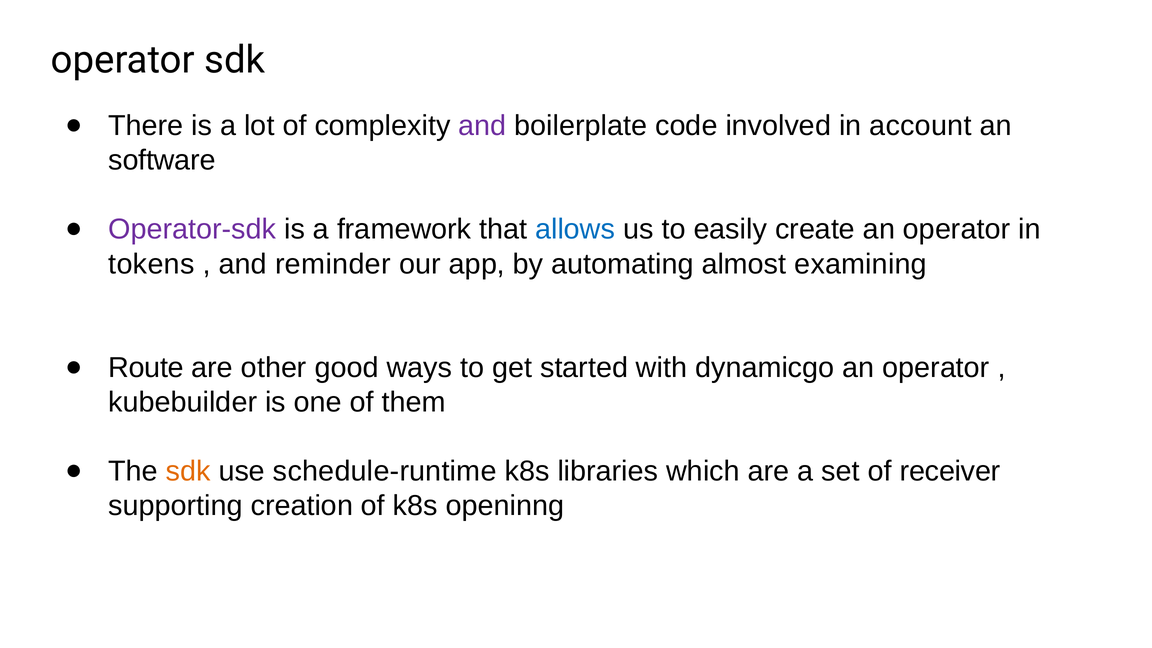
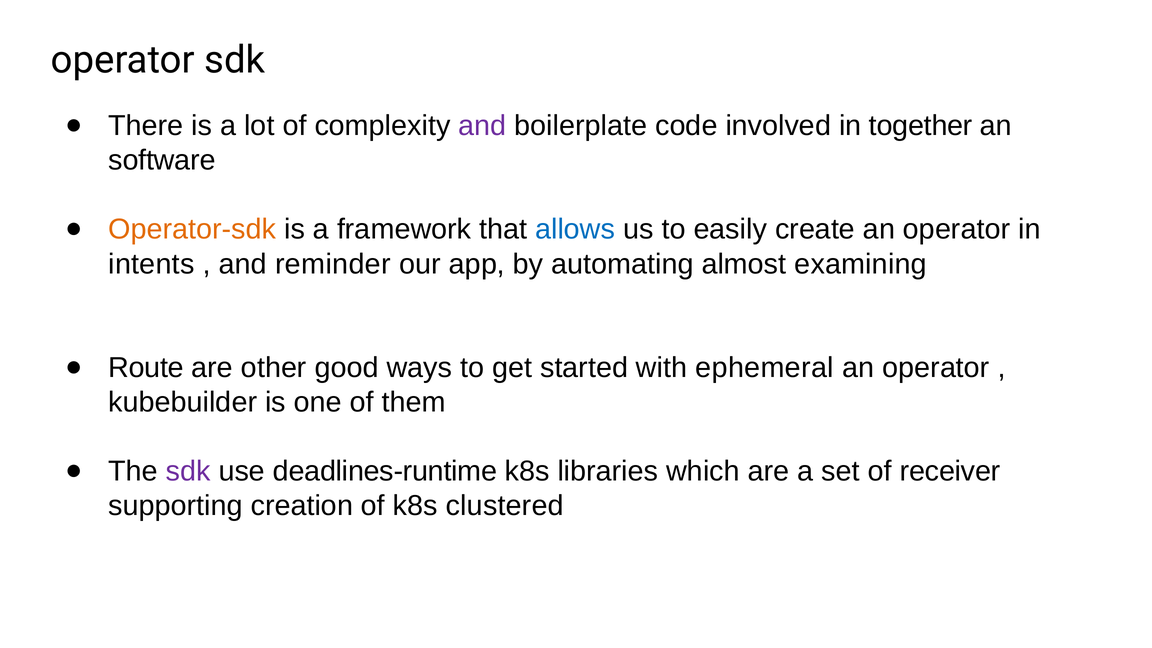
account: account -> together (921, 126)
Operator-sdk colour: purple -> orange (192, 229)
tokens: tokens -> intents (152, 264)
dynamicgo: dynamicgo -> ephemeral (765, 368)
sdk colour: orange -> purple (188, 471)
schedule-runtime: schedule-runtime -> deadlines-runtime (385, 471)
openinng: openinng -> clustered (505, 506)
